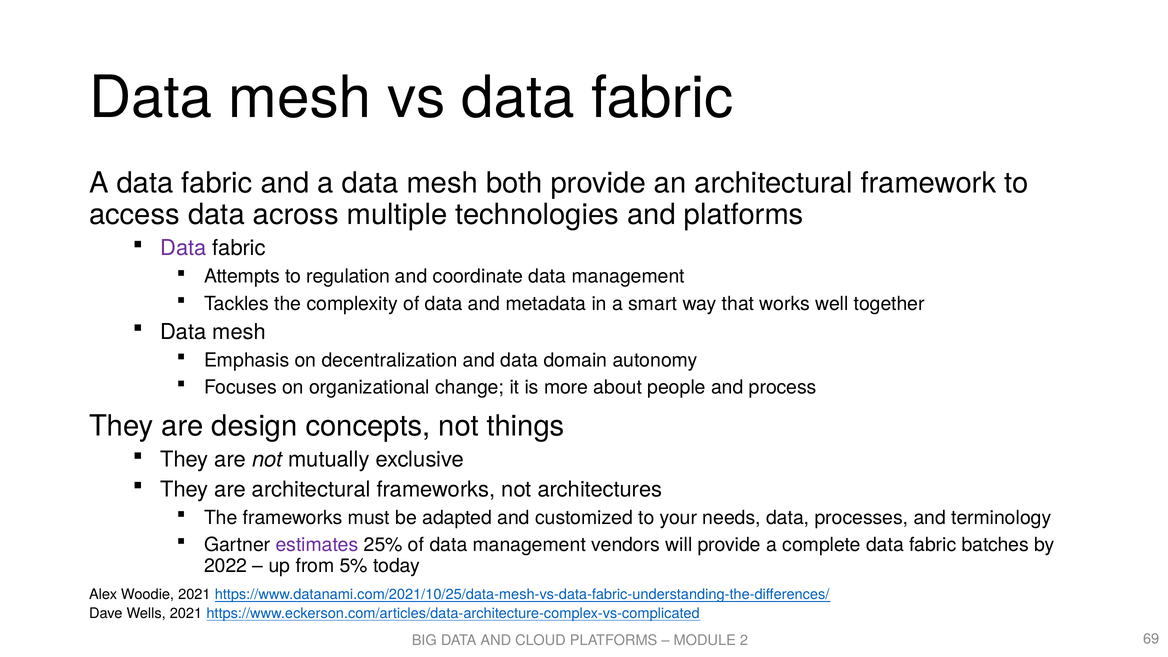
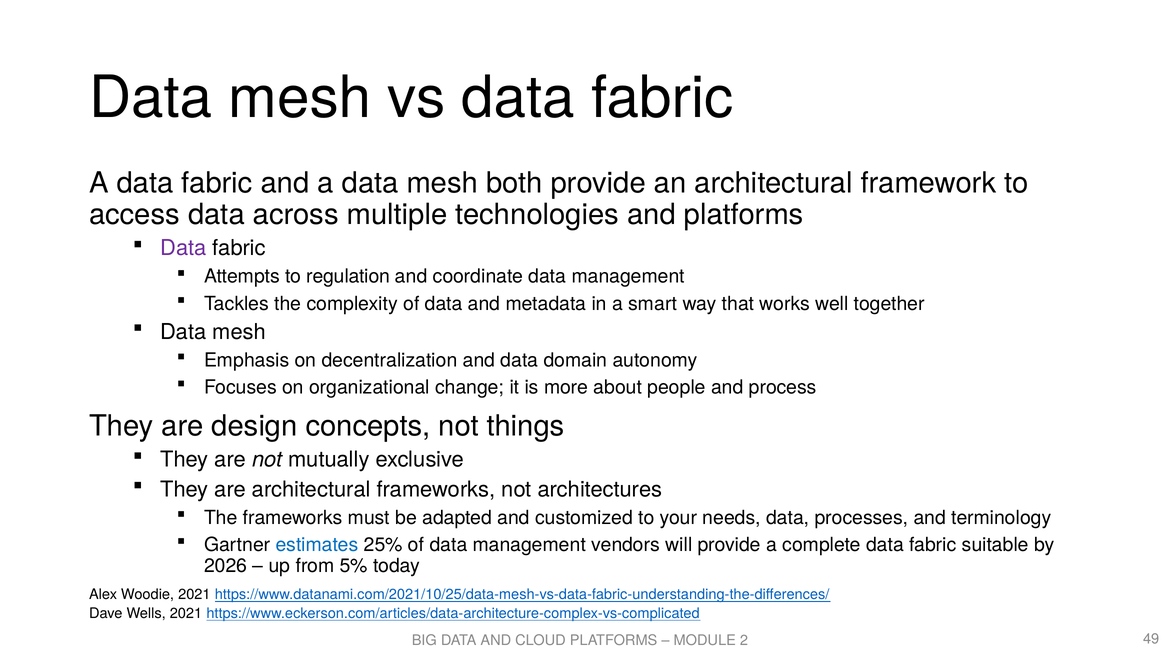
estimates colour: purple -> blue (317, 545)
batches: batches -> suitable (995, 545)
2022: 2022 -> 2026 (226, 566)
69: 69 -> 49 (1151, 639)
